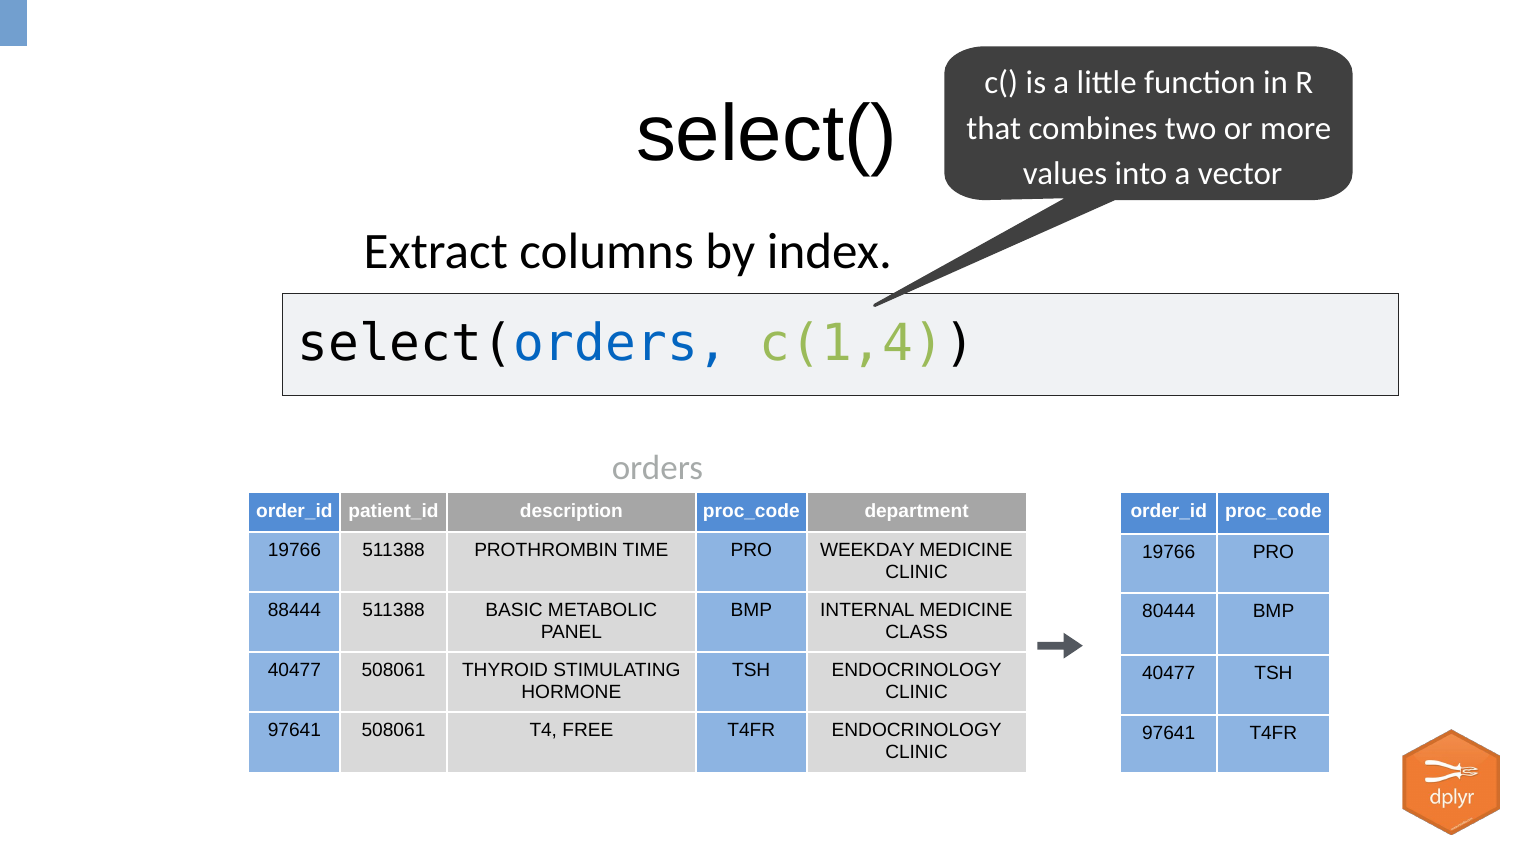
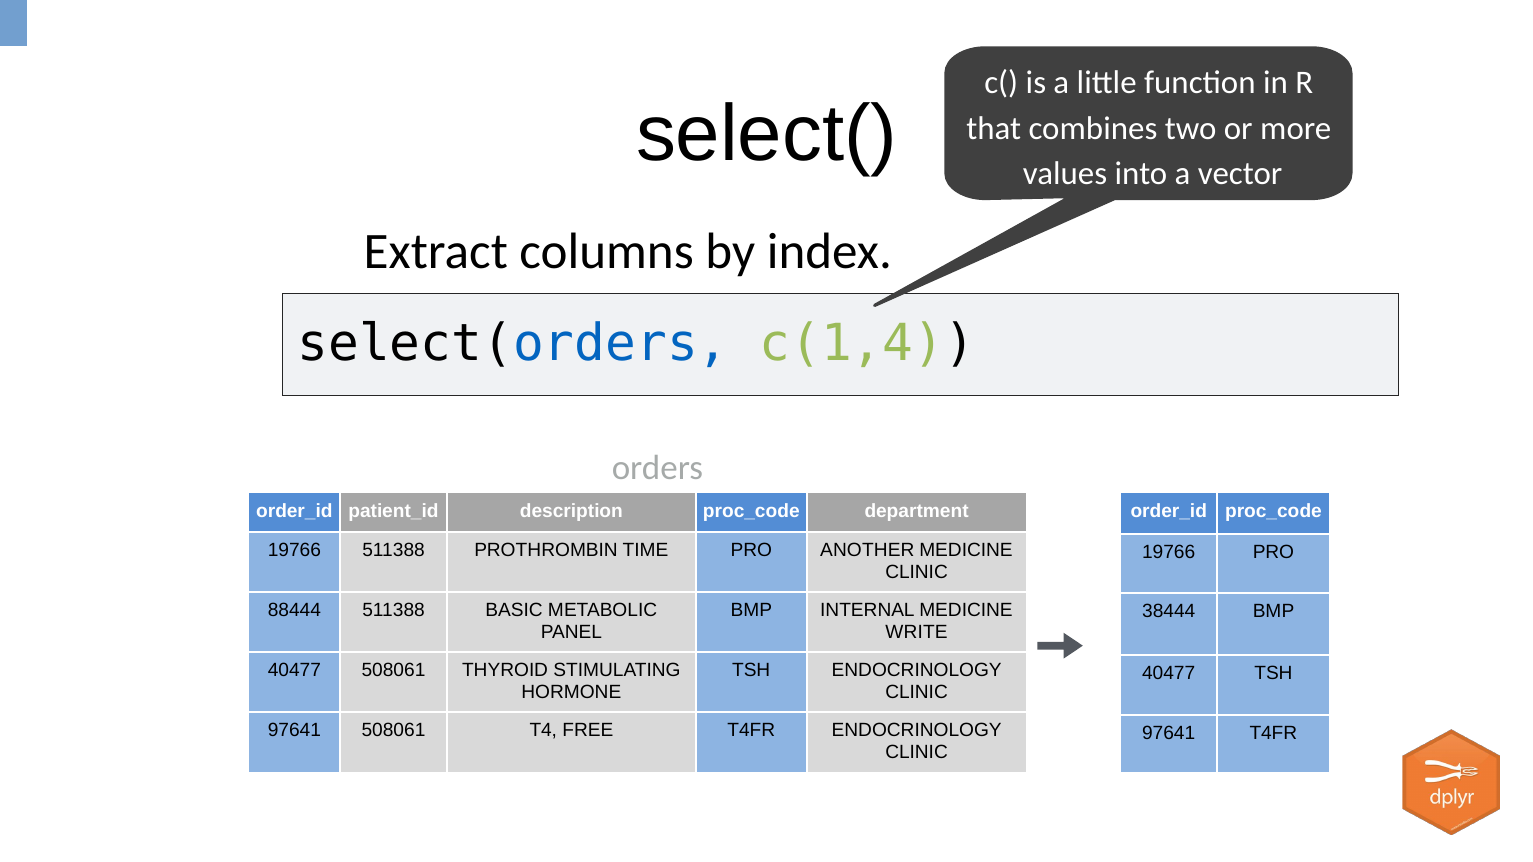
WEEKDAY: WEEKDAY -> ANOTHER (867, 551)
80444: 80444 -> 38444 (1169, 611)
CLASS: CLASS -> WRITE (917, 632)
